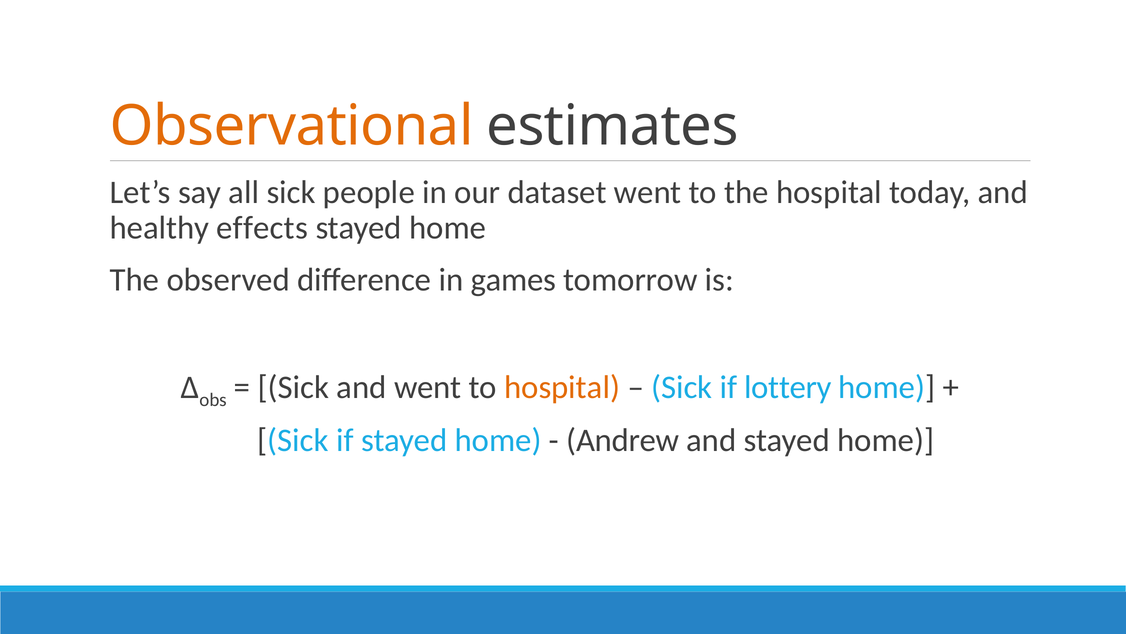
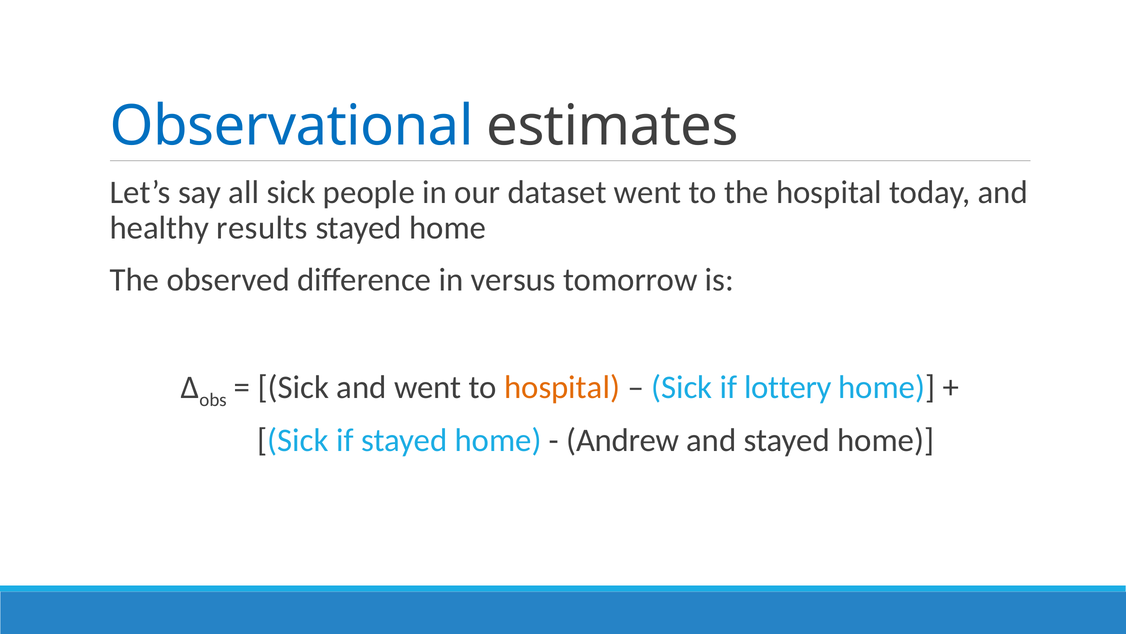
Observational colour: orange -> blue (292, 126)
effects: effects -> results (262, 228)
games: games -> versus (513, 279)
